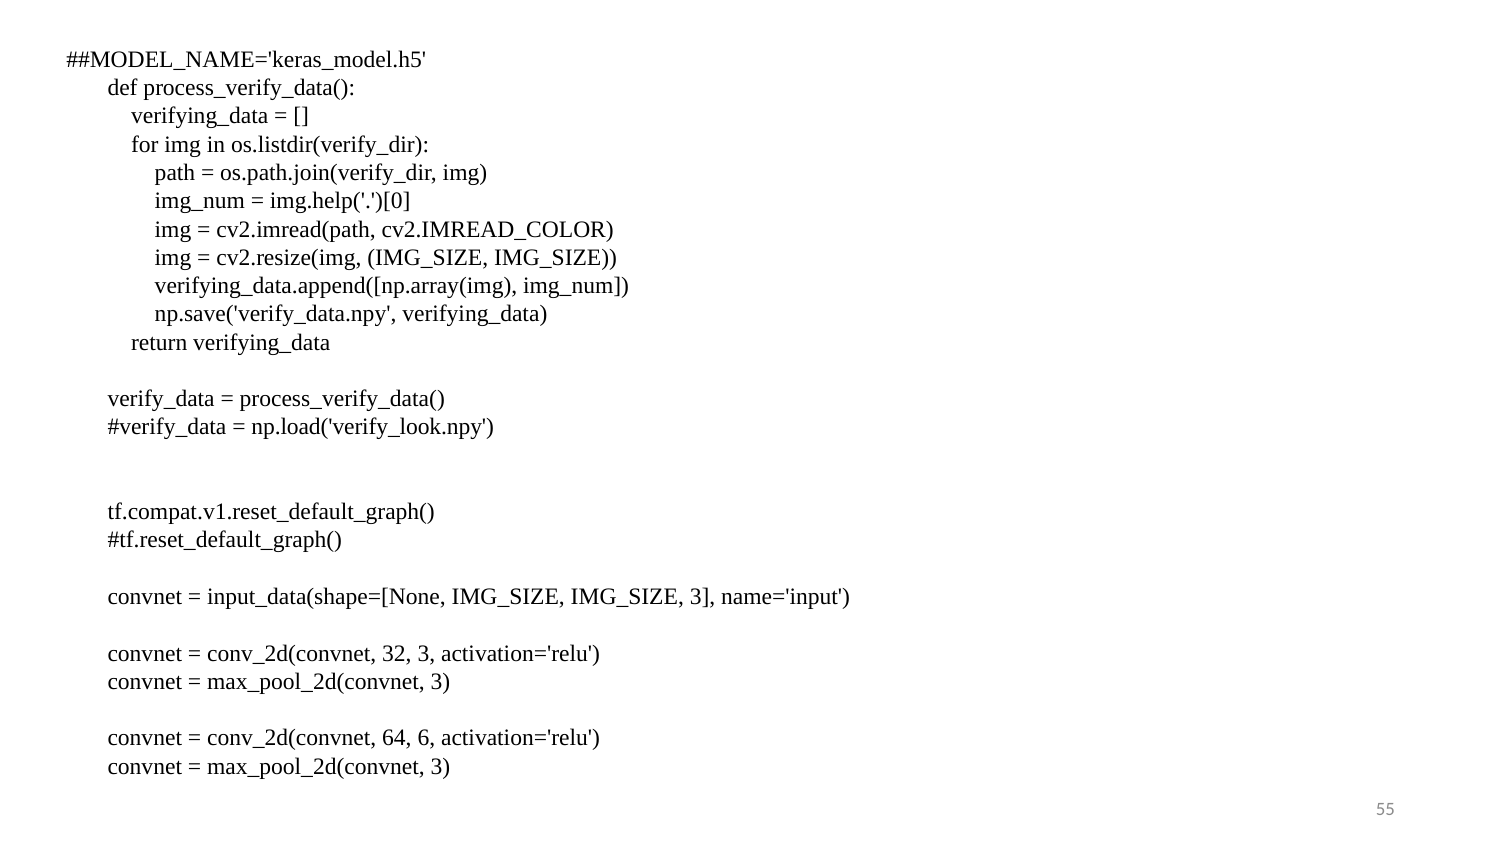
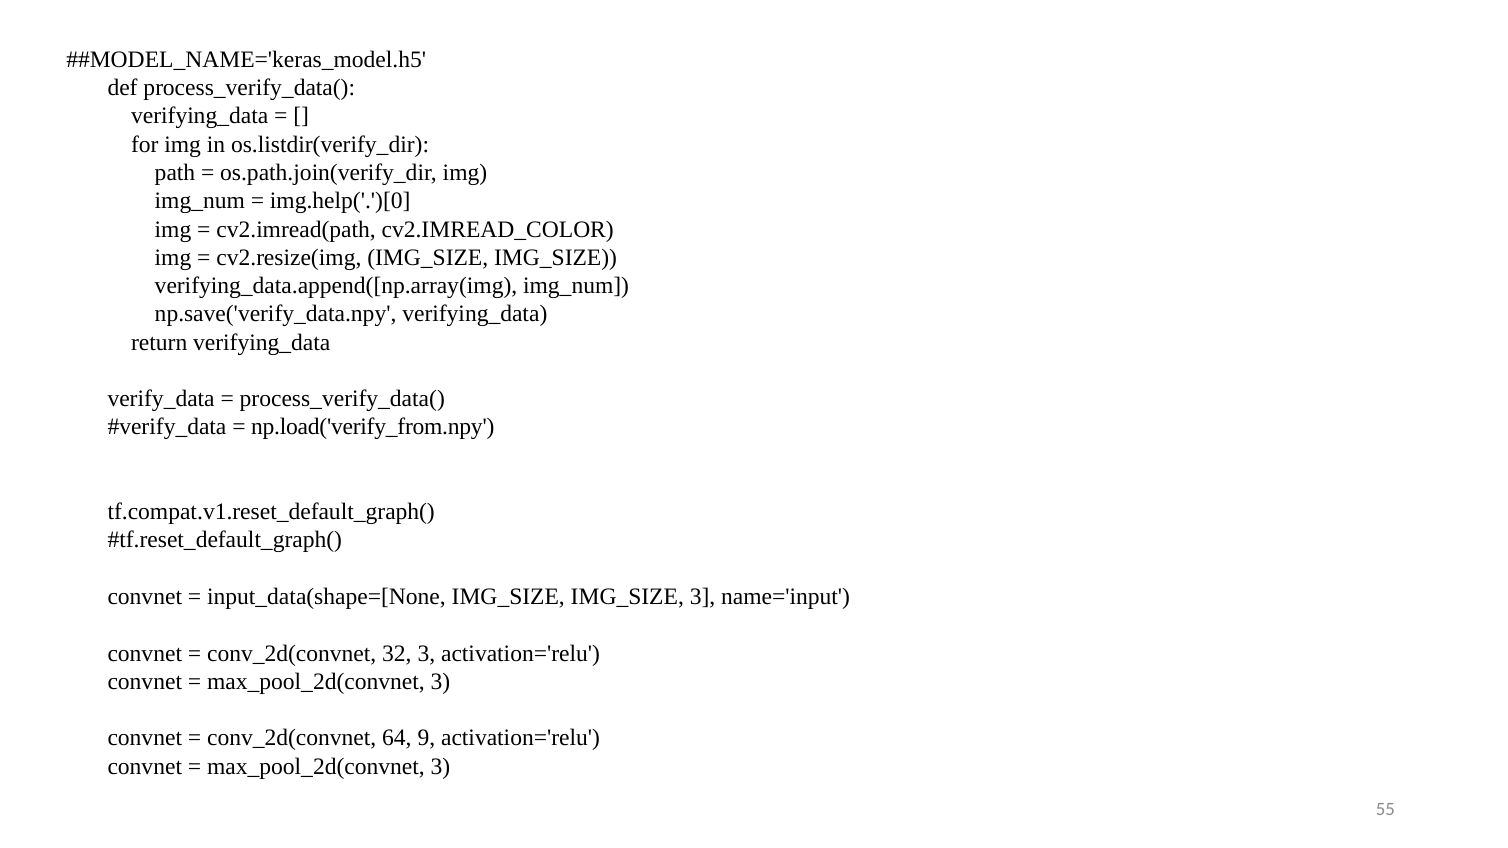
np.load('verify_look.npy: np.load('verify_look.npy -> np.load('verify_from.npy (373, 427)
6: 6 -> 9 (426, 738)
